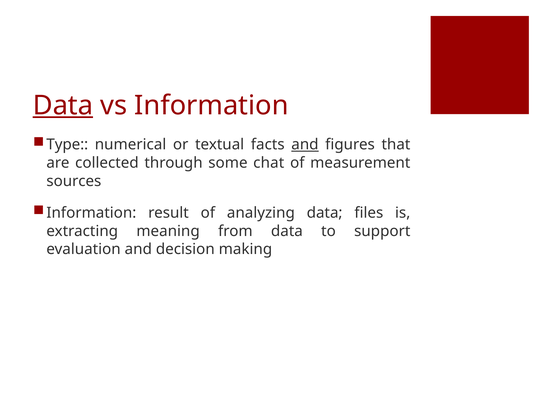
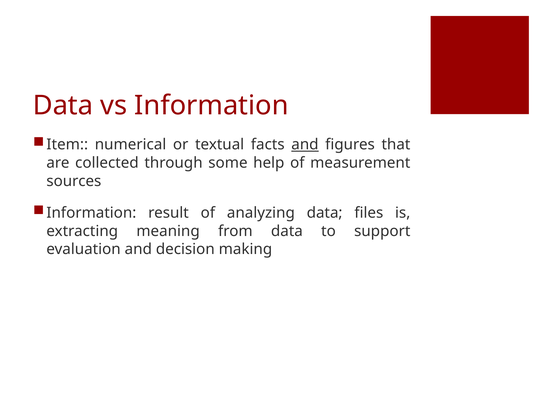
Data underline: present -> none (63, 106)
Type: Type -> Item (67, 145)
chat: chat -> help (269, 163)
